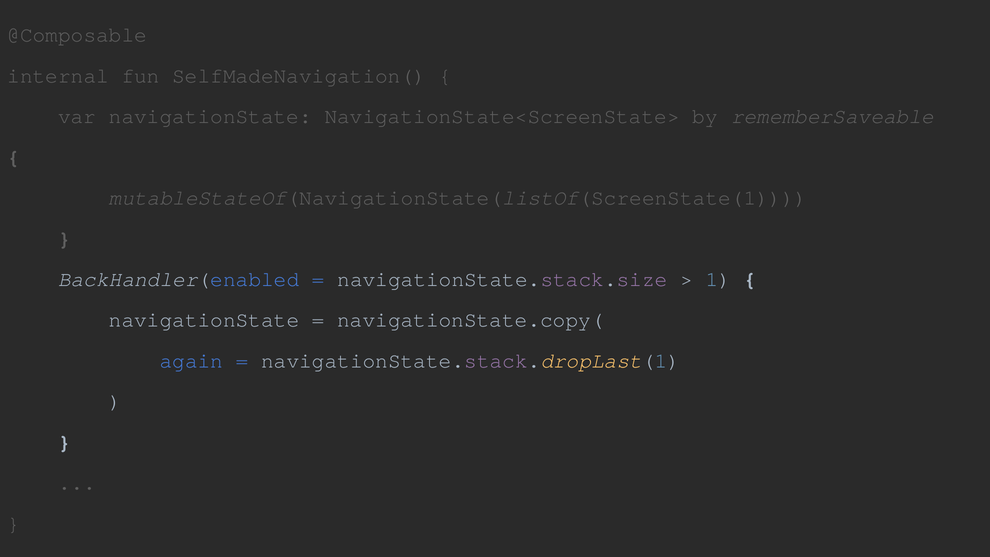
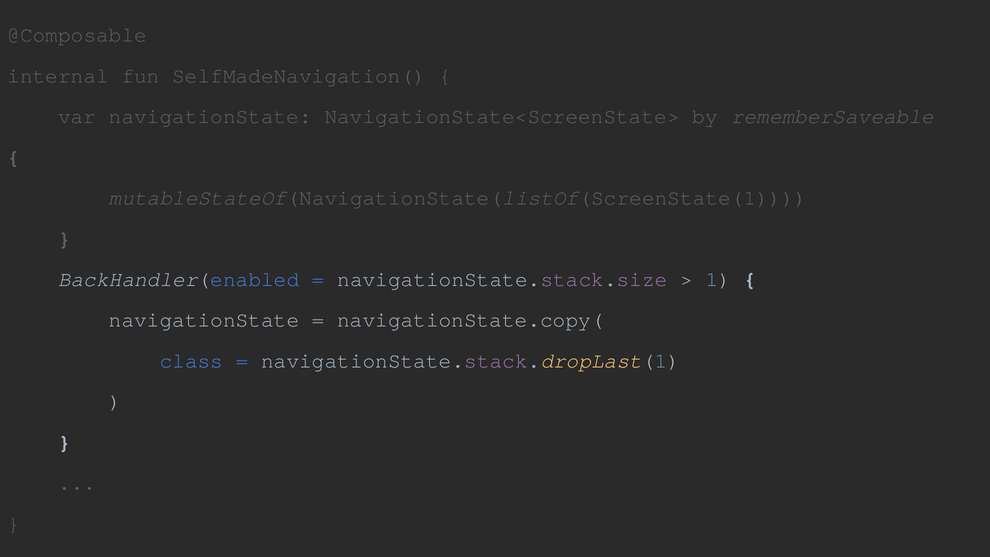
again: again -> class (191, 361)
